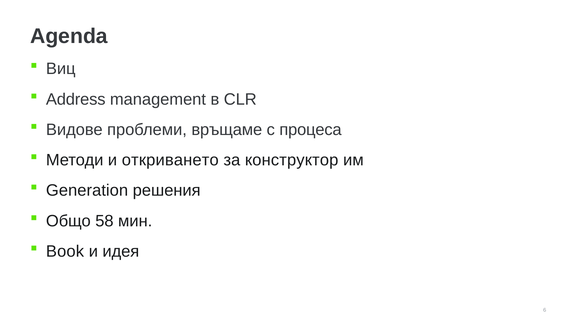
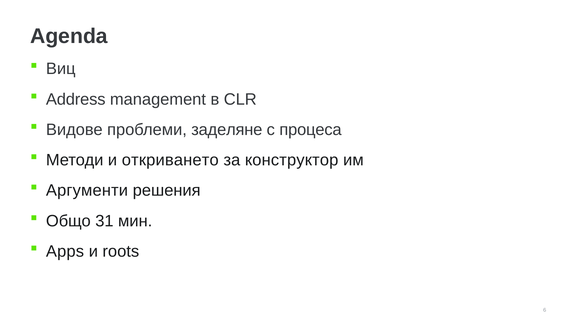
връщаме: връщаме -> заделяне (227, 130)
Generation: Generation -> Аргументи (87, 190)
58: 58 -> 31 (104, 221)
Book: Book -> Apps (65, 251)
идея: идея -> roots (121, 251)
